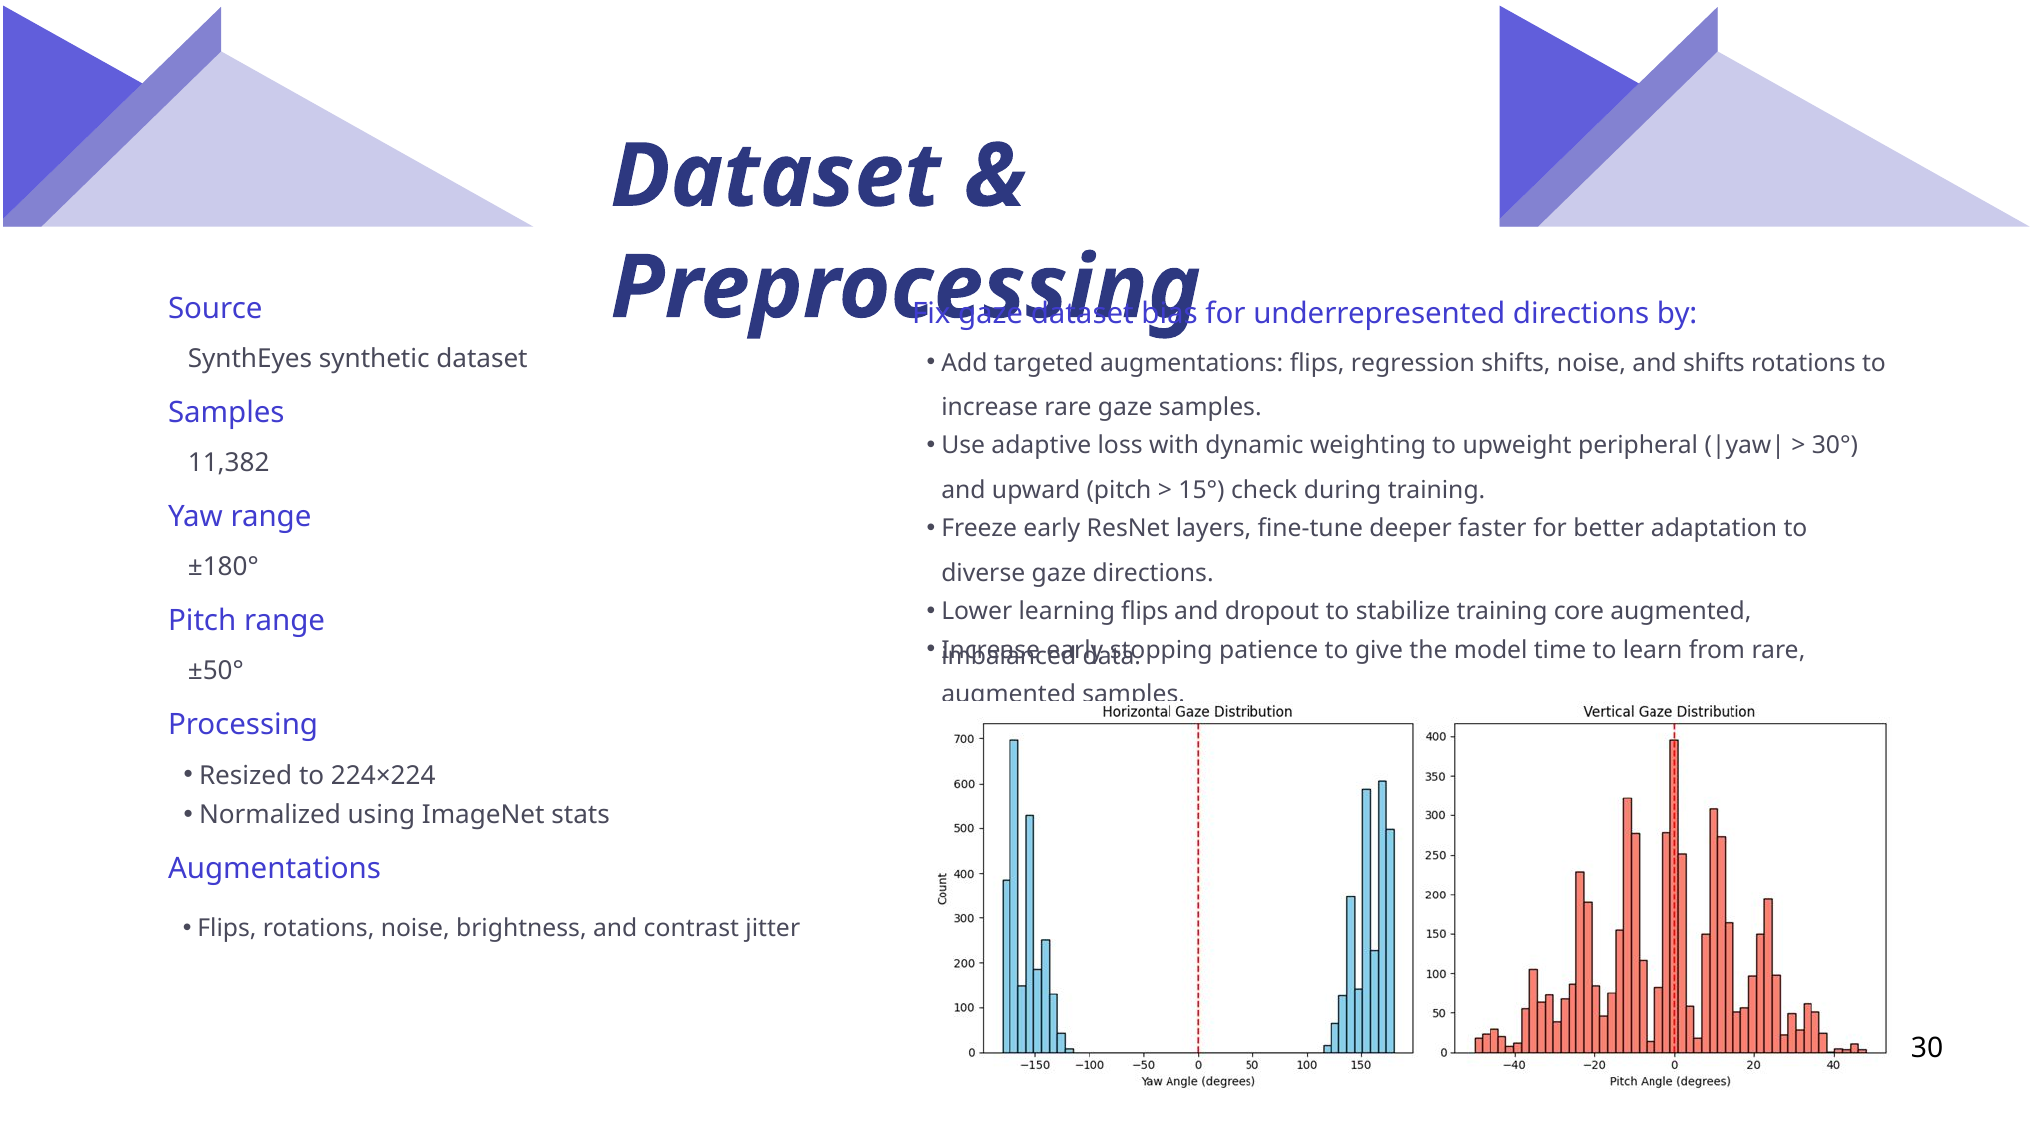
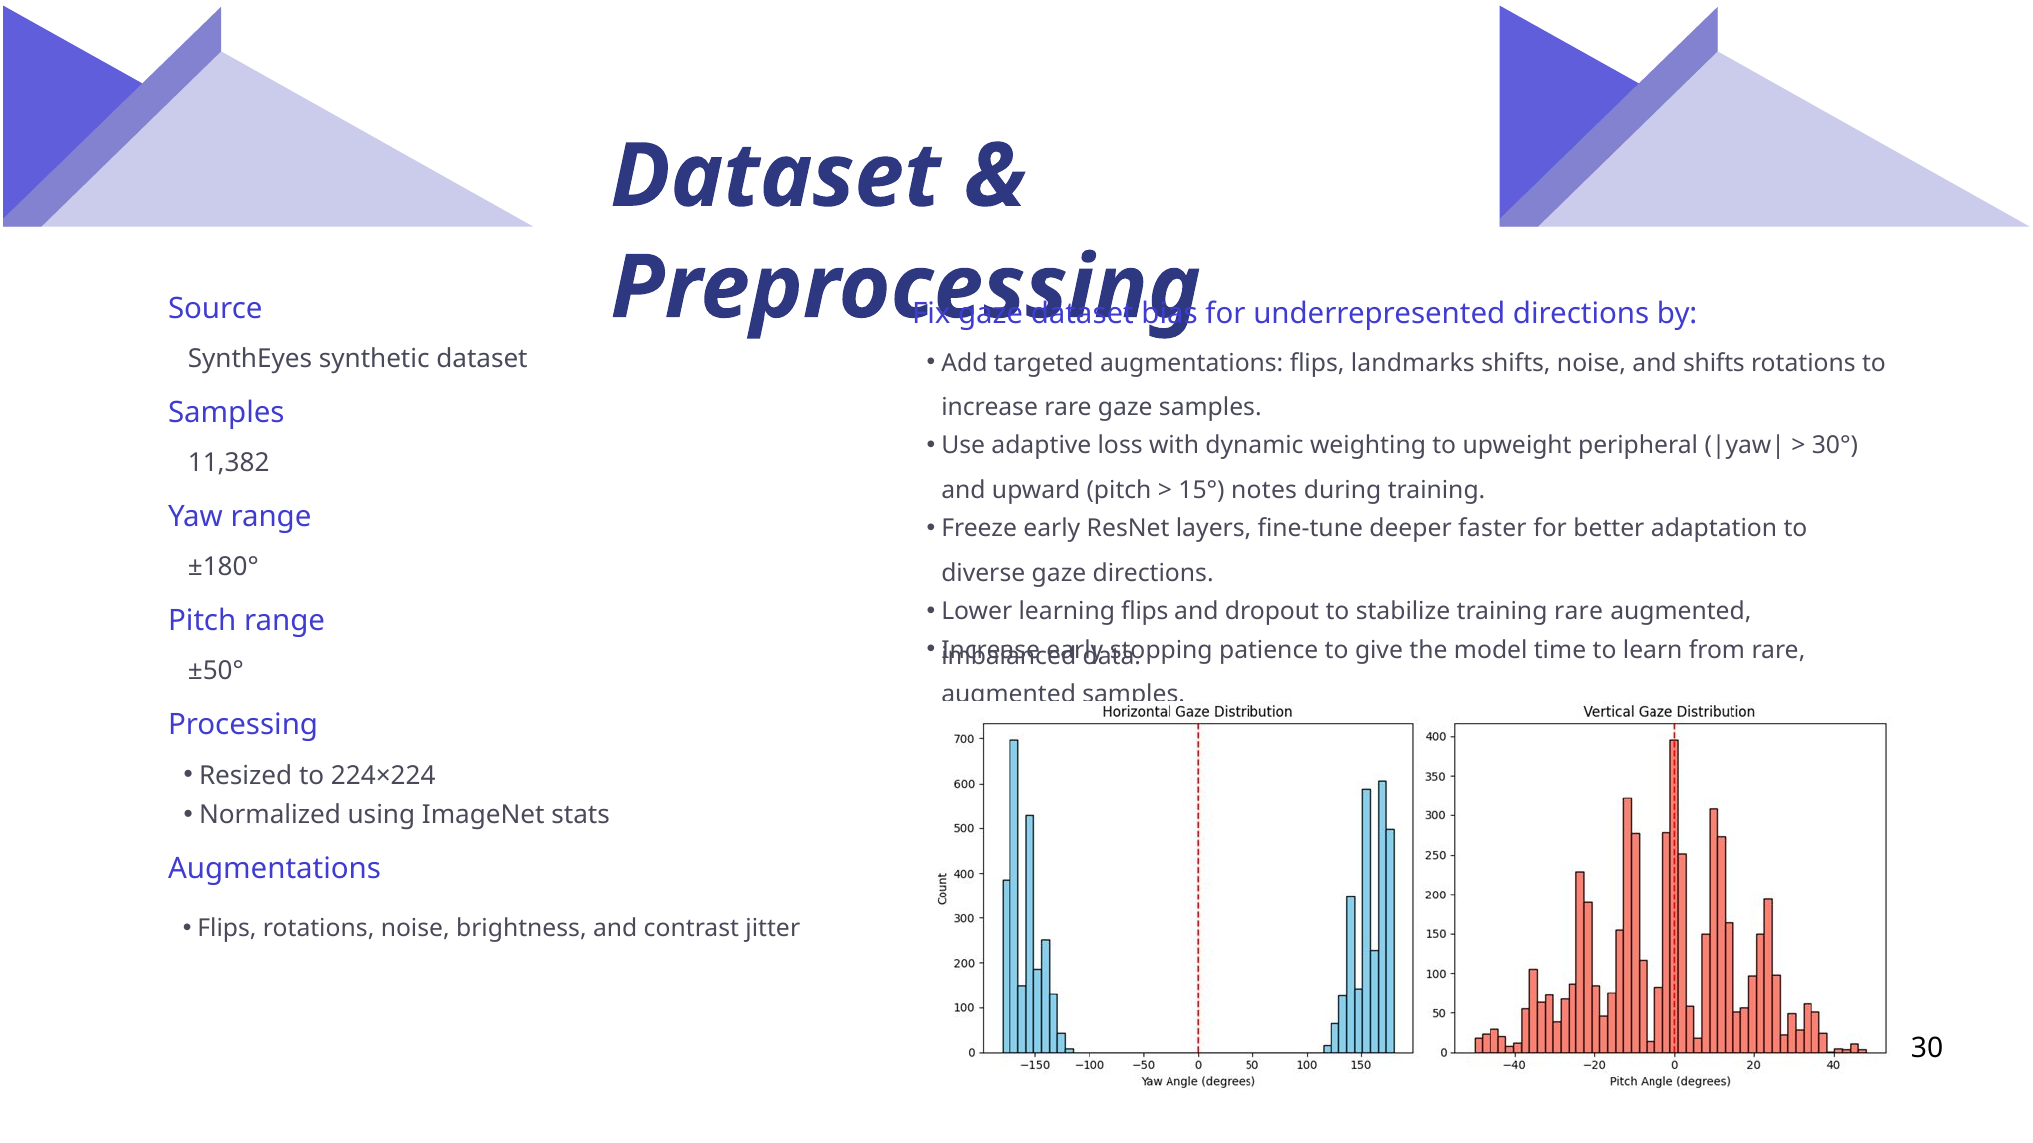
regression: regression -> landmarks (1413, 363)
check: check -> notes (1264, 490)
training core: core -> rare (1579, 612)
